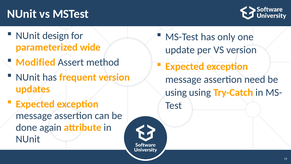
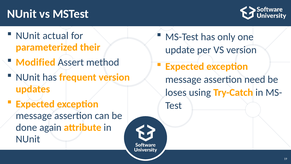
design: design -> actual (56, 36)
wide: wide -> their (90, 47)
using: using -> loses (176, 92)
